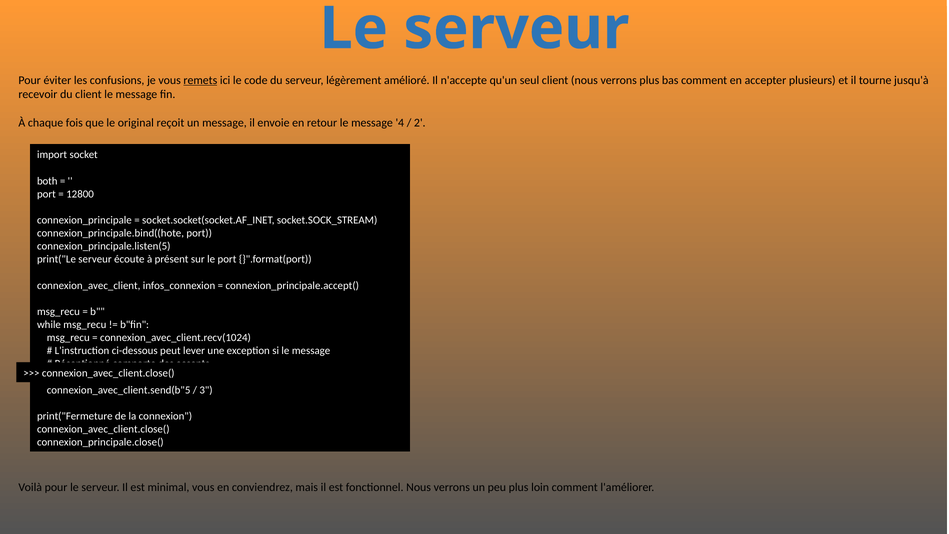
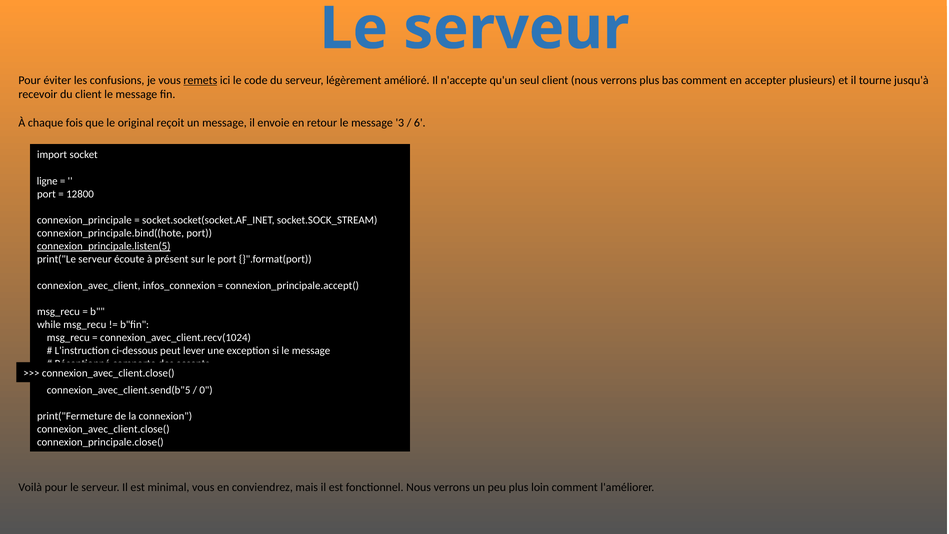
4: 4 -> 3 (400, 123)
2: 2 -> 6 (420, 123)
both: both -> ligne (47, 181)
connexion_principale.listen(5 underline: none -> present (104, 246)
3: 3 -> 0 (206, 390)
